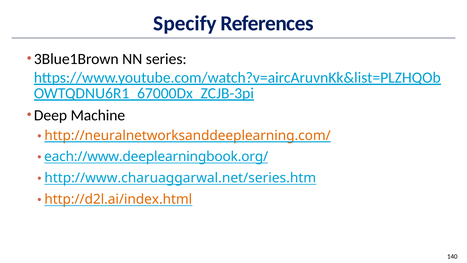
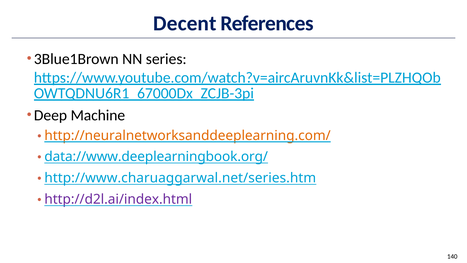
Specify: Specify -> Decent (185, 23)
each://www.deeplearningbook.org/: each://www.deeplearningbook.org/ -> data://www.deeplearningbook.org/ (156, 157)
http://d2l.ai/index.html colour: orange -> purple (118, 199)
